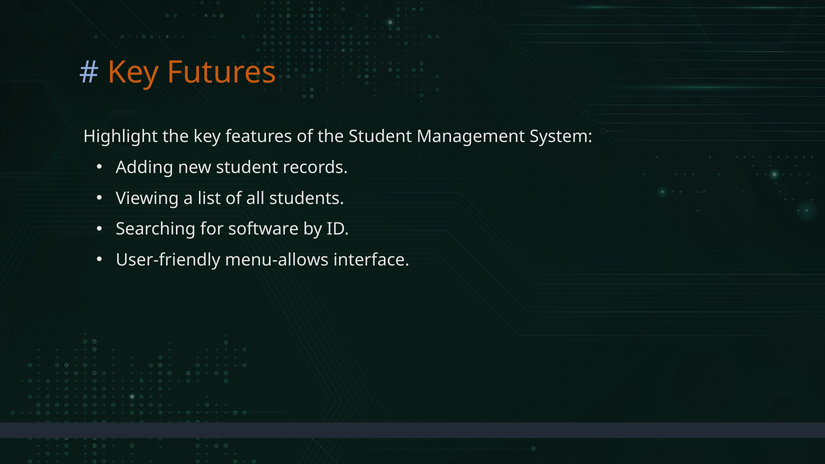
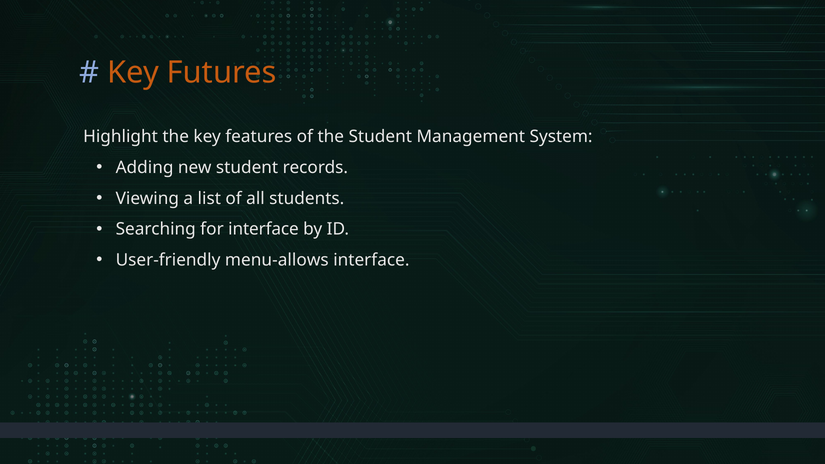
for software: software -> interface (264, 229)
